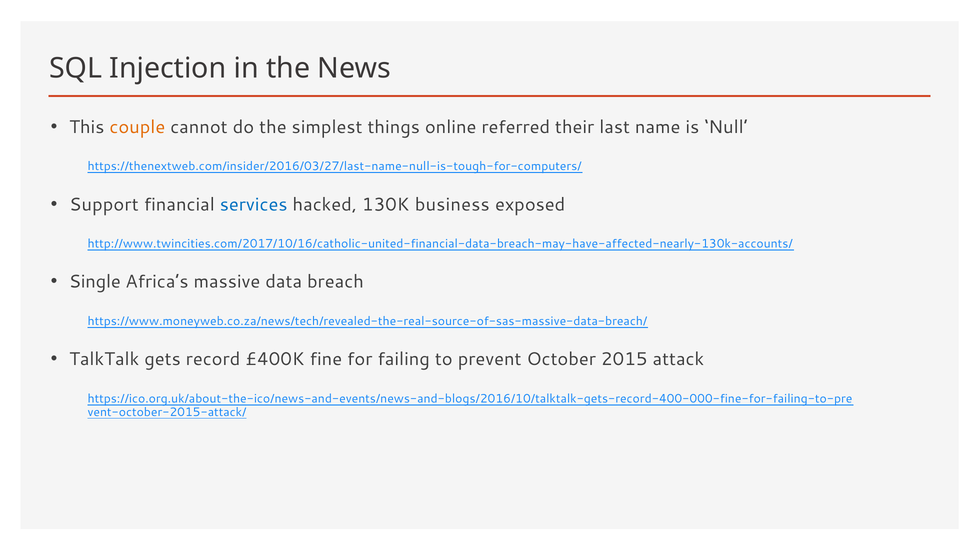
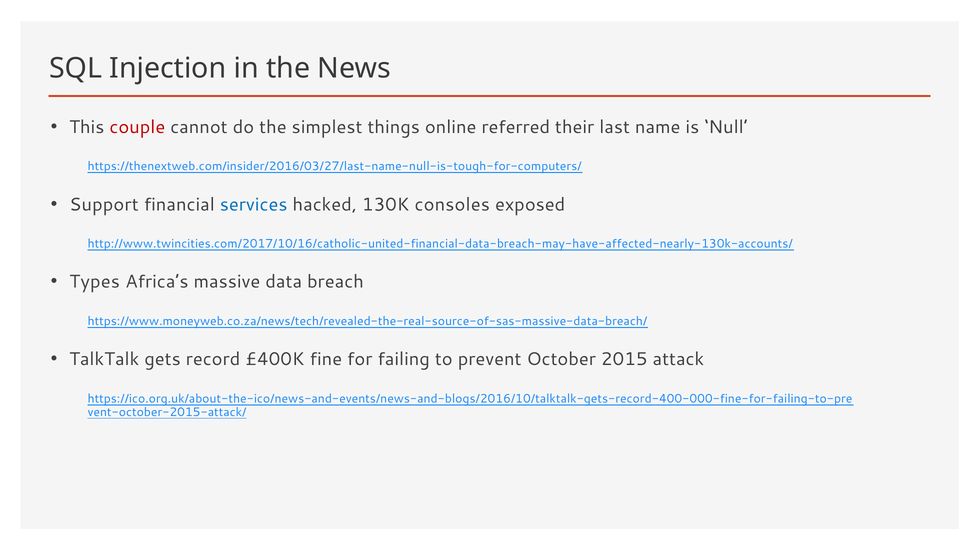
couple colour: orange -> red (137, 127)
business: business -> consoles (452, 205)
Single: Single -> Types (95, 282)
